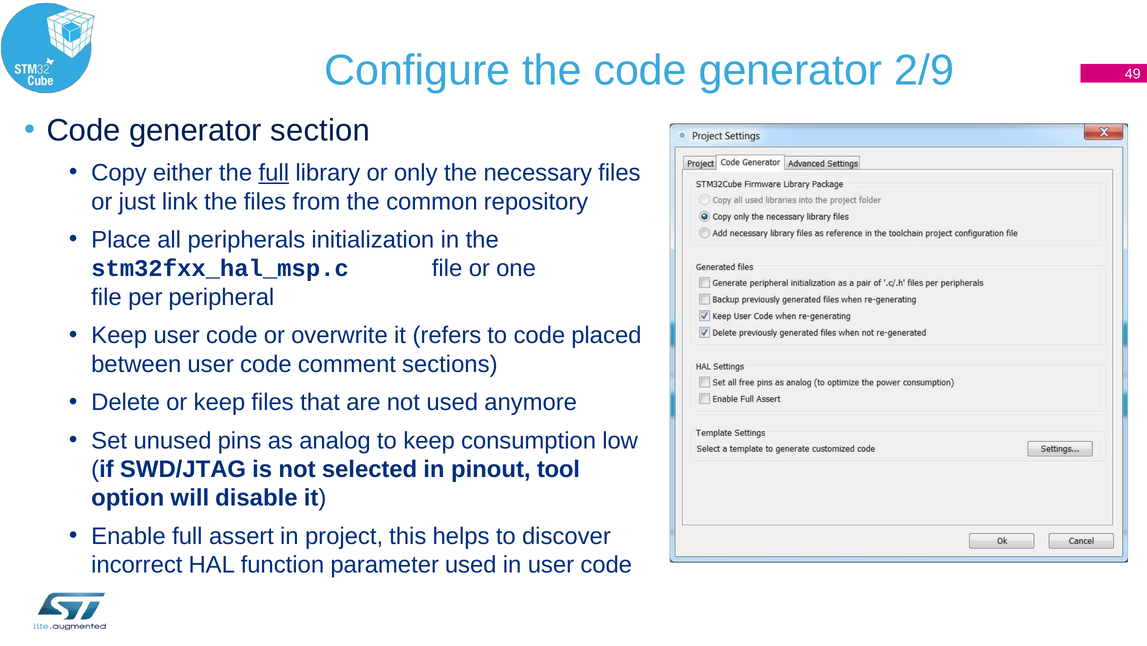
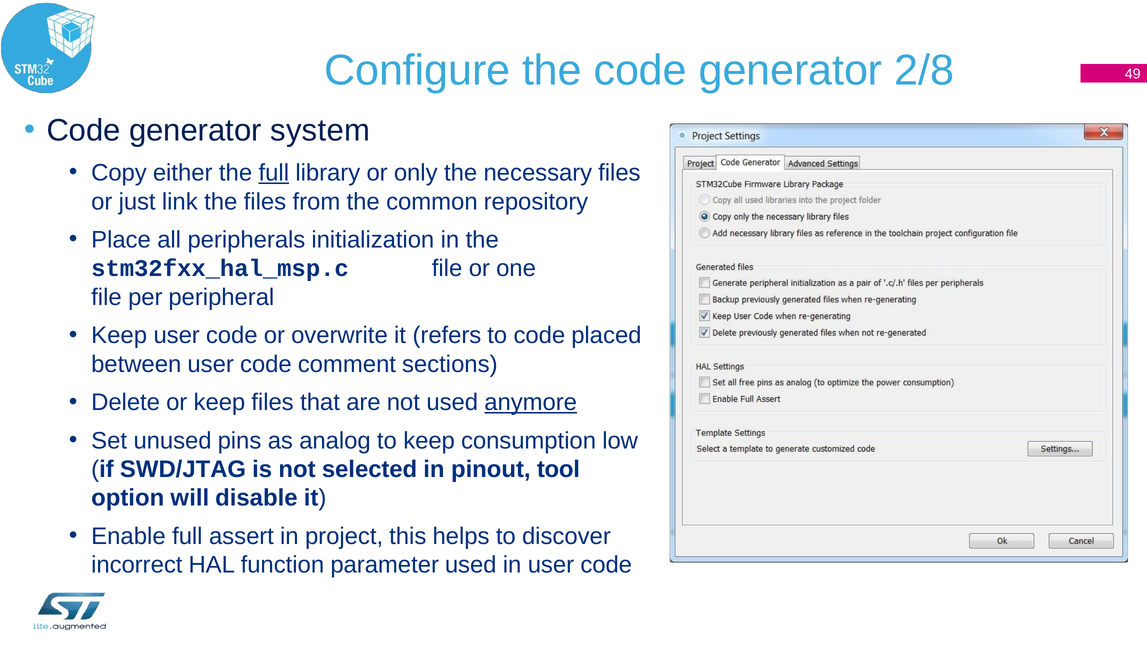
2/9: 2/9 -> 2/8 (924, 70)
section: section -> system (320, 131)
anymore underline: none -> present (531, 402)
